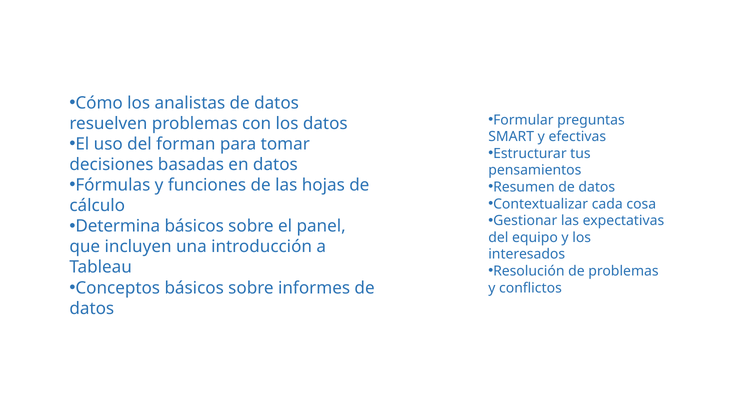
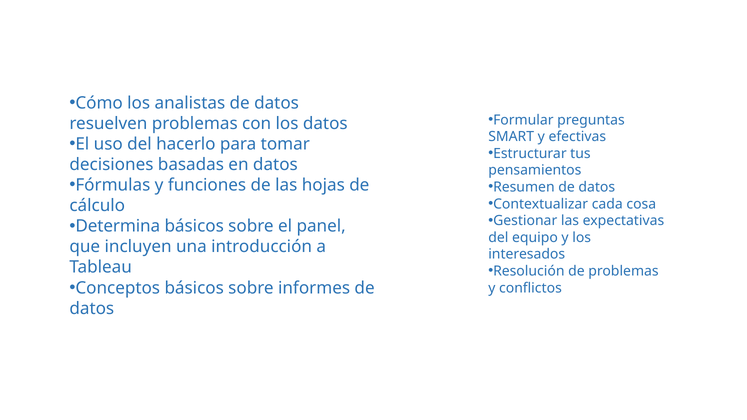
forman: forman -> hacerlo (186, 144)
